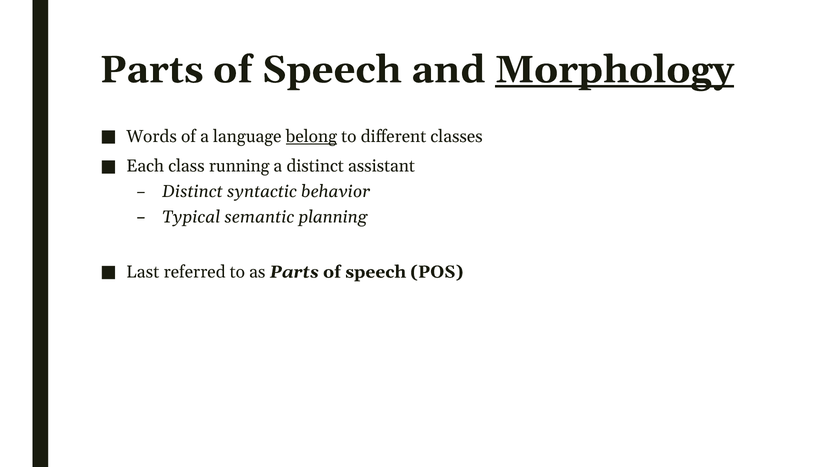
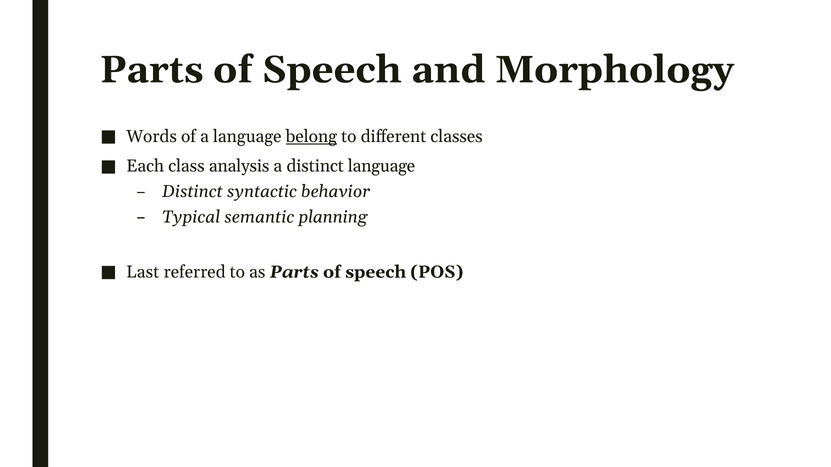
Morphology underline: present -> none (615, 70)
running: running -> analysis (239, 166)
distinct assistant: assistant -> language (382, 166)
